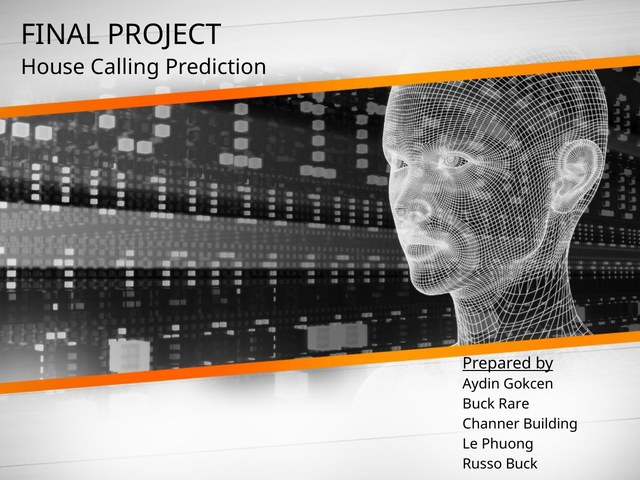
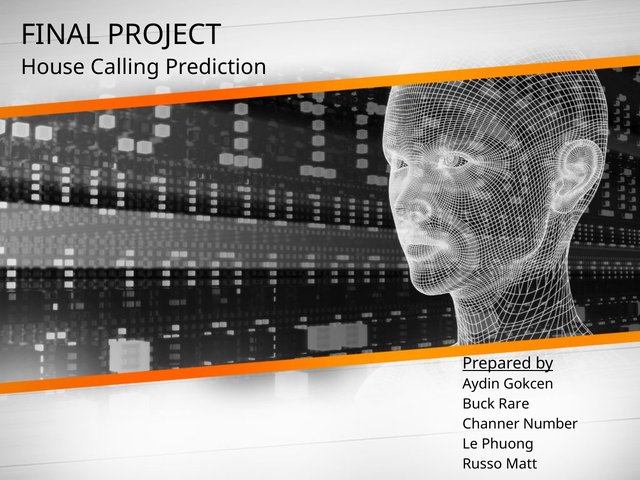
Building: Building -> Number (550, 424)
Russo Buck: Buck -> Matt (522, 464)
